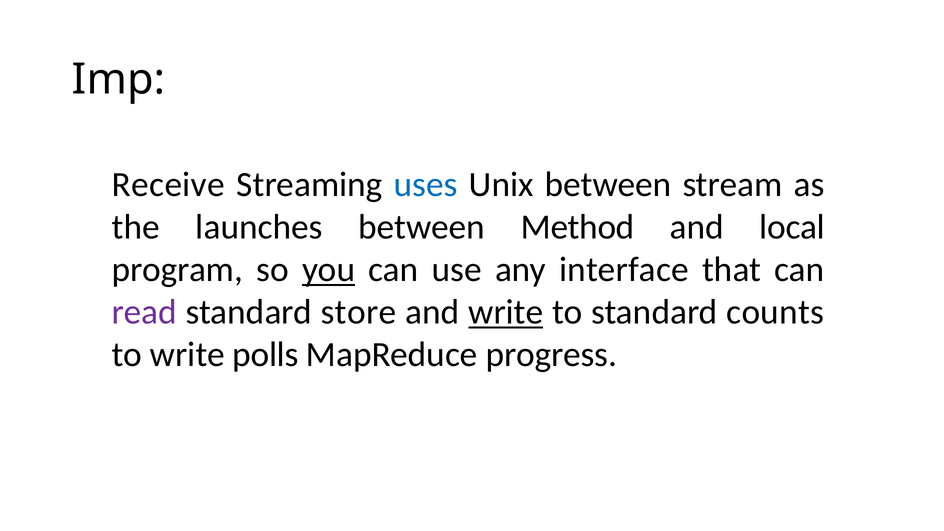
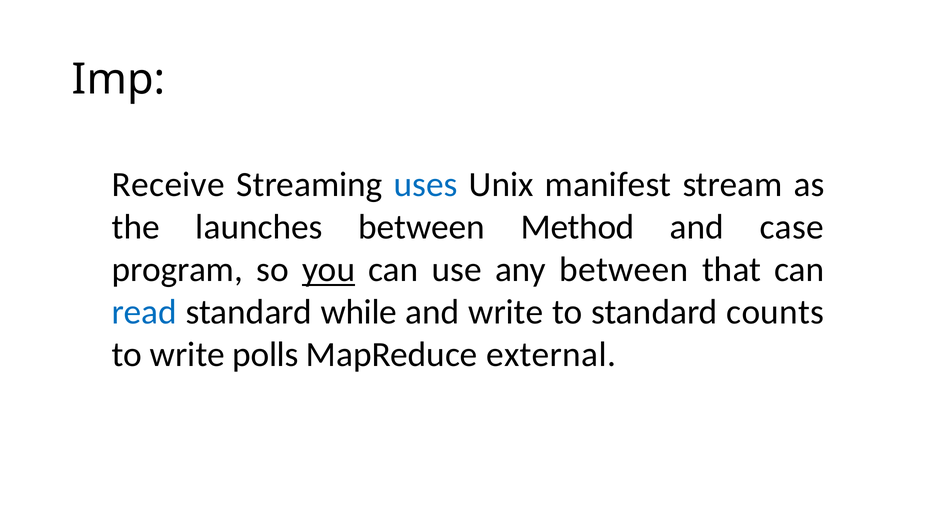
Unix between: between -> manifest (608, 185)
local: local -> case (792, 227)
any interface: interface -> between (624, 270)
read colour: purple -> blue (144, 312)
store: store -> while (359, 312)
write underline: present -> none (506, 312)
progress: progress -> external (551, 355)
